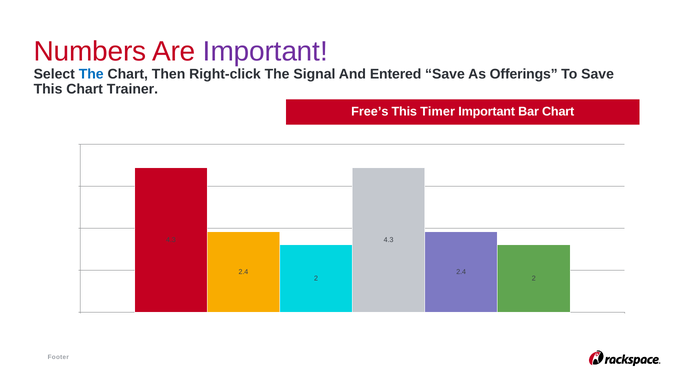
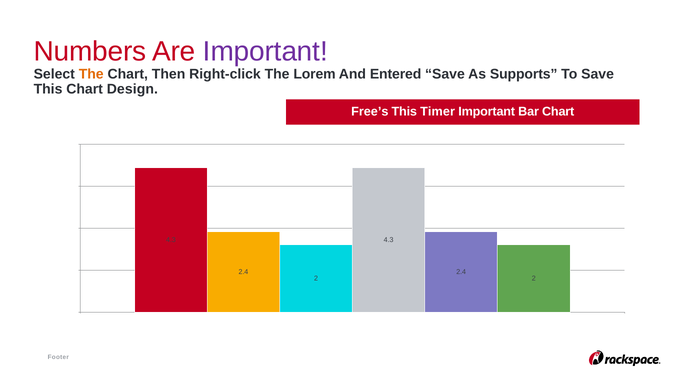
The colour: blue -> orange (91, 74)
Signal: Signal -> Lorem (315, 74)
Offerings: Offerings -> Supports (524, 74)
Trainer: Trainer -> Design (132, 89)
